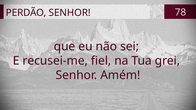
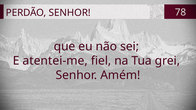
recusei-me: recusei-me -> atentei-me (55, 61)
